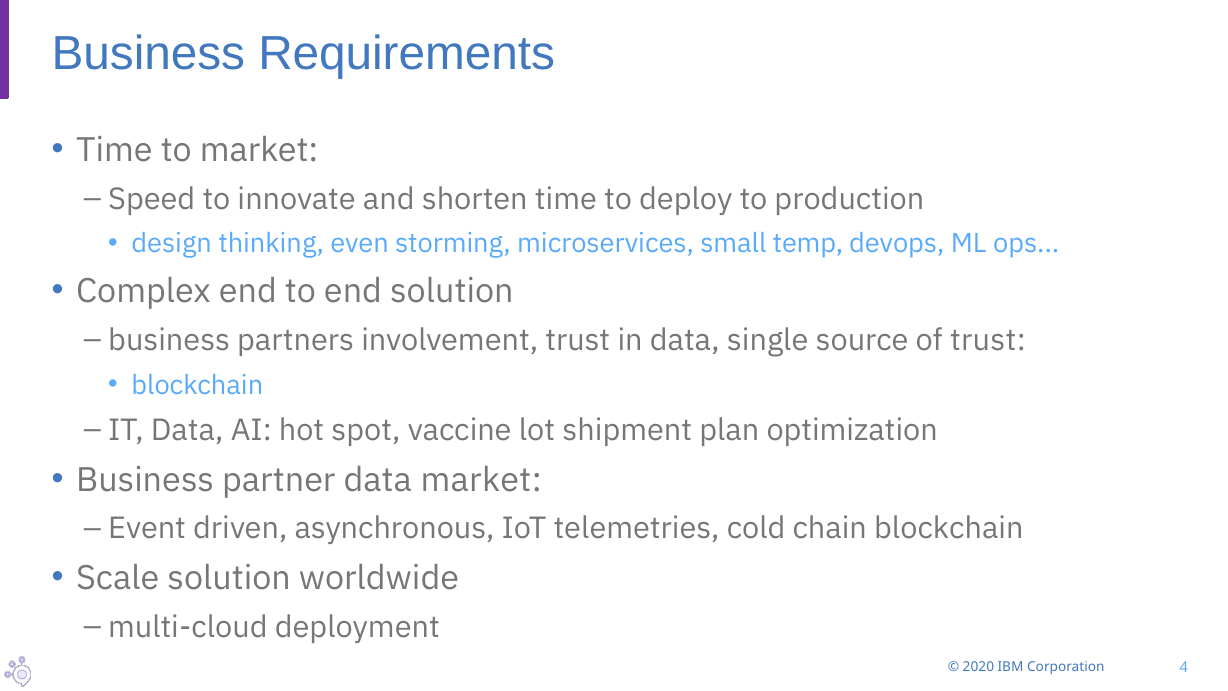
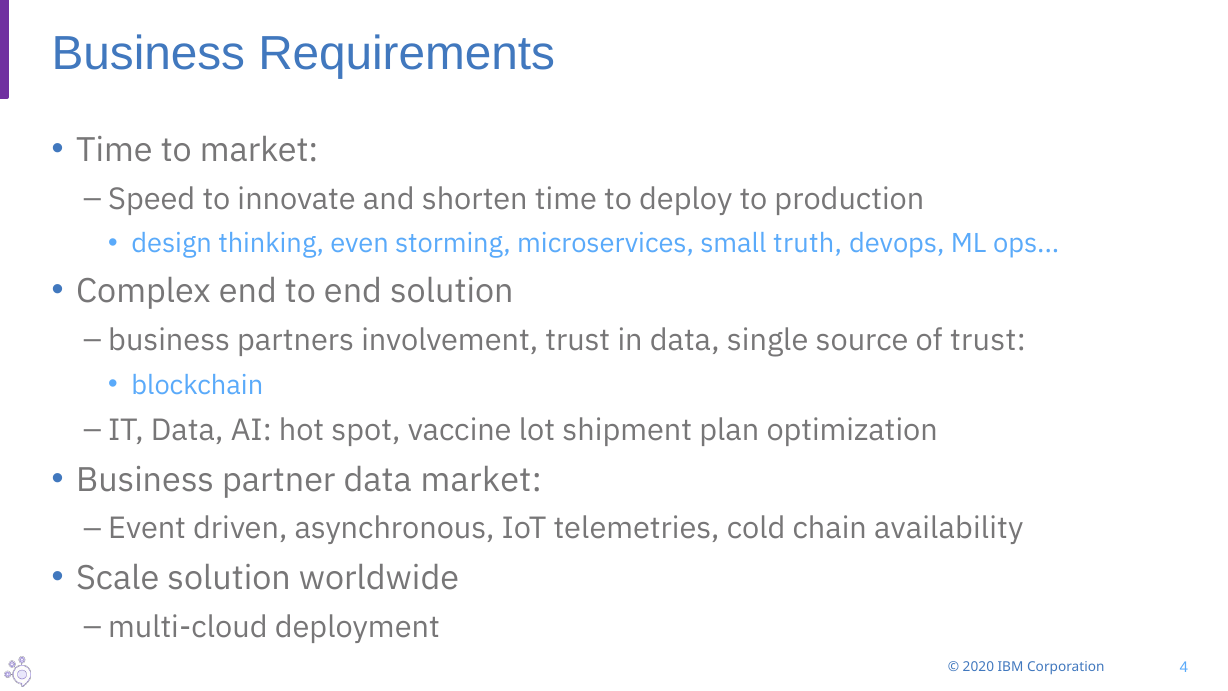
temp: temp -> truth (808, 244)
chain blockchain: blockchain -> availability (949, 529)
